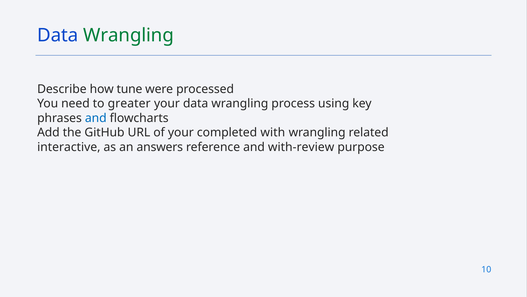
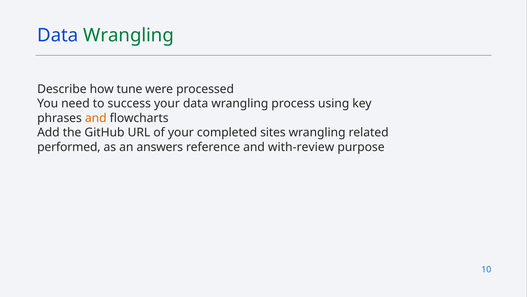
greater: greater -> success (129, 103)
and colour: blue -> orange (96, 118)
with: with -> sites (273, 132)
interactive: interactive -> performed (69, 147)
